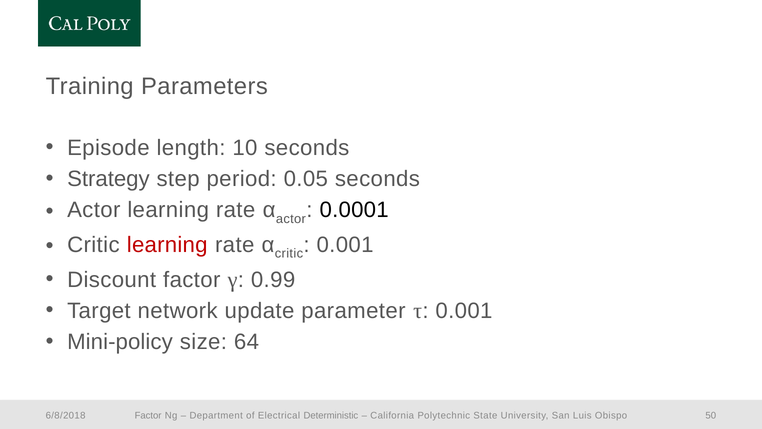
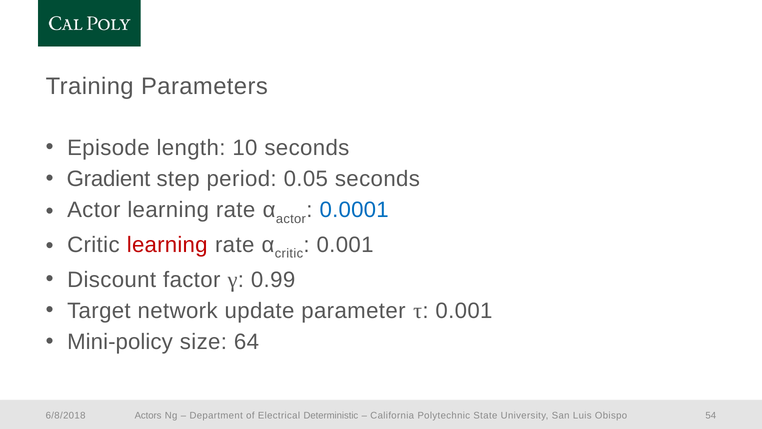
Strategy: Strategy -> Gradient (109, 179)
0.0001 colour: black -> blue (354, 210)
Factor: Factor -> Actors (148, 415)
50: 50 -> 54 (711, 415)
